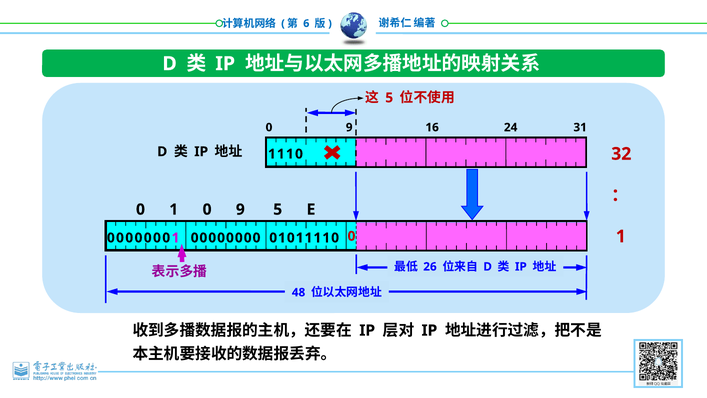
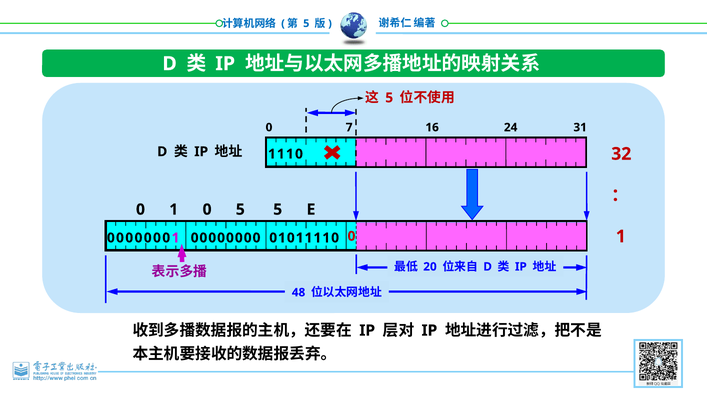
6: 6 -> 5 (306, 23)
9: 9 -> 7 (349, 127)
1 0 9: 9 -> 5 (240, 209)
26: 26 -> 20 (430, 267)
